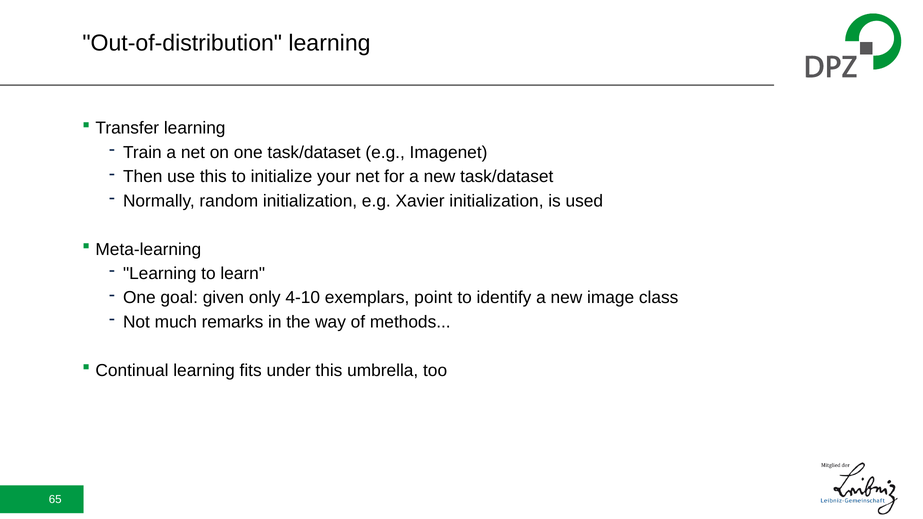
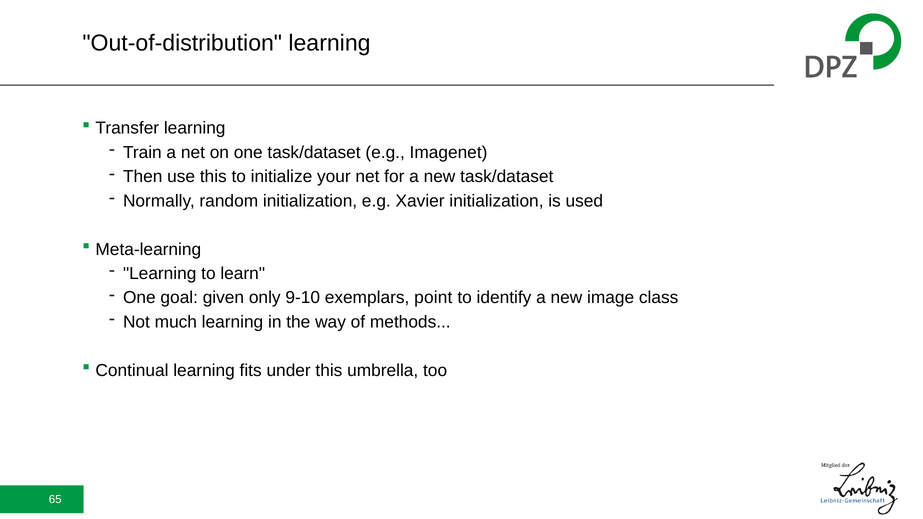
4-10: 4-10 -> 9-10 (303, 298)
much remarks: remarks -> learning (232, 322)
